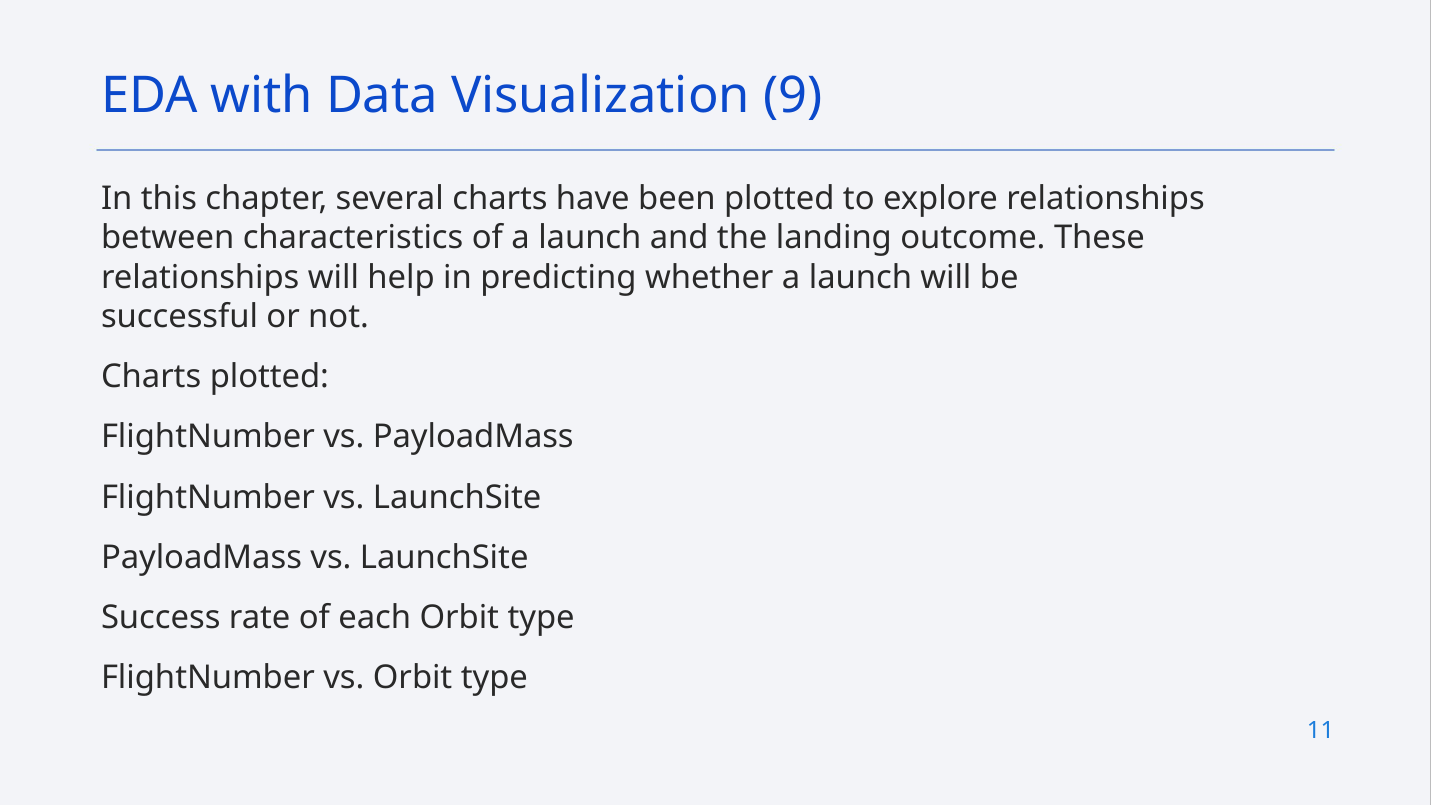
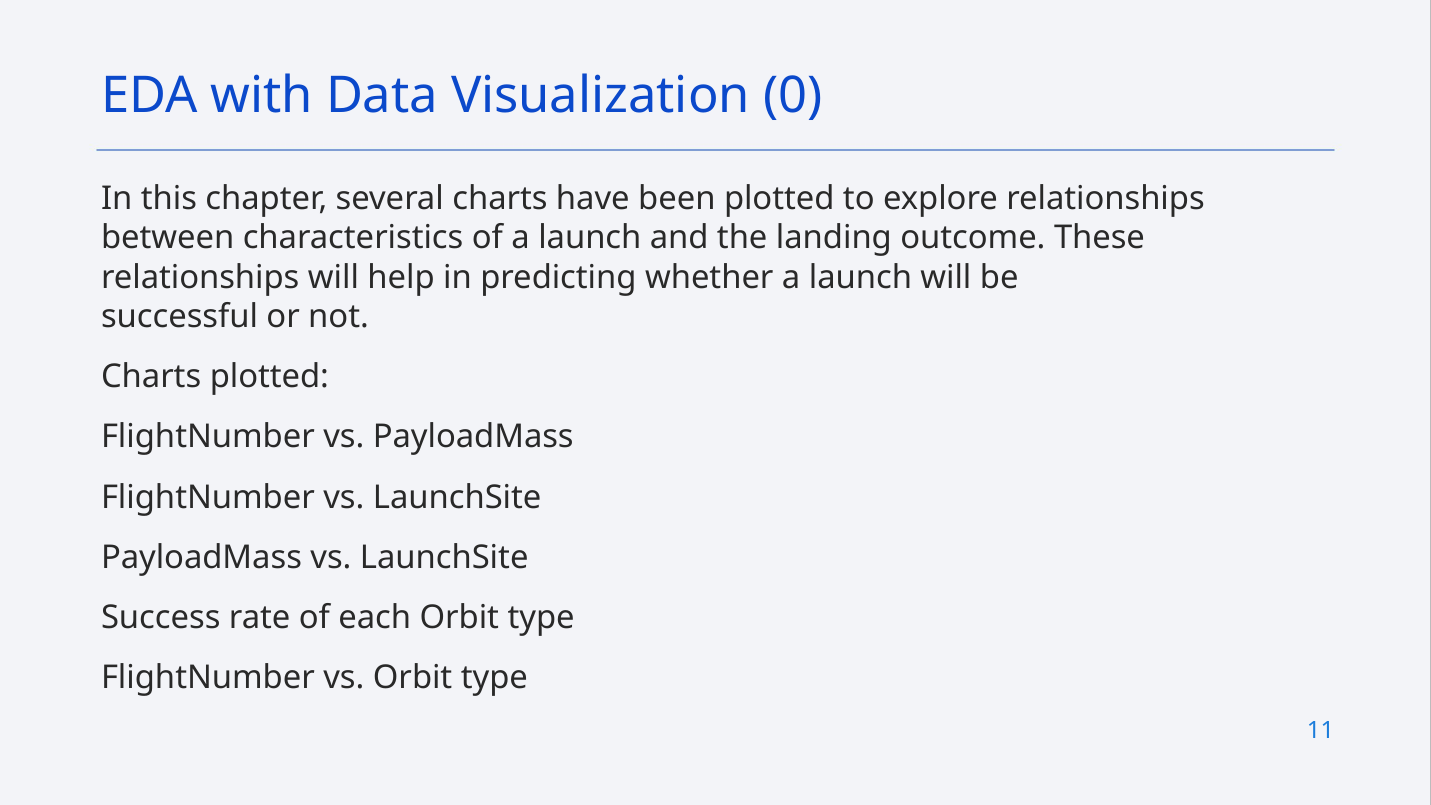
9: 9 -> 0 (793, 96)
